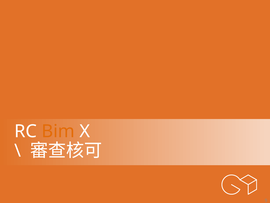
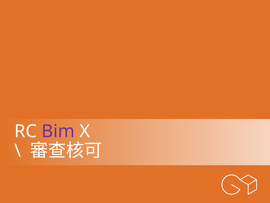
Bim colour: orange -> purple (58, 131)
